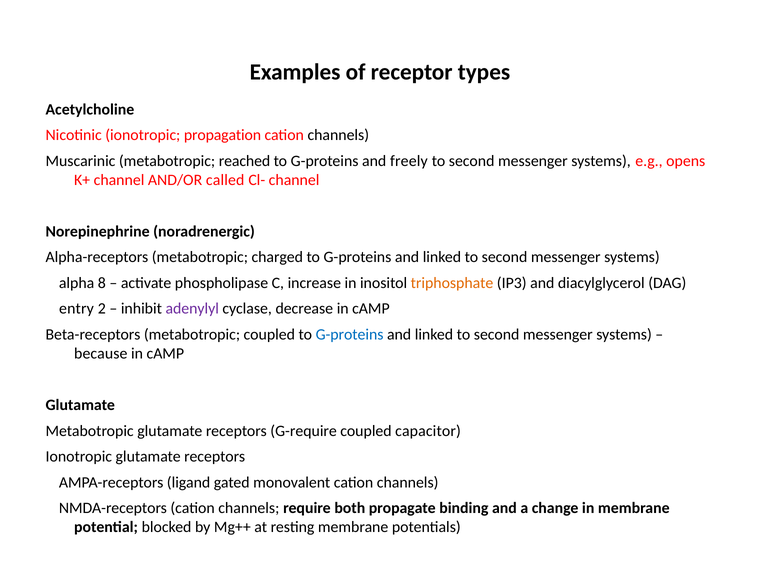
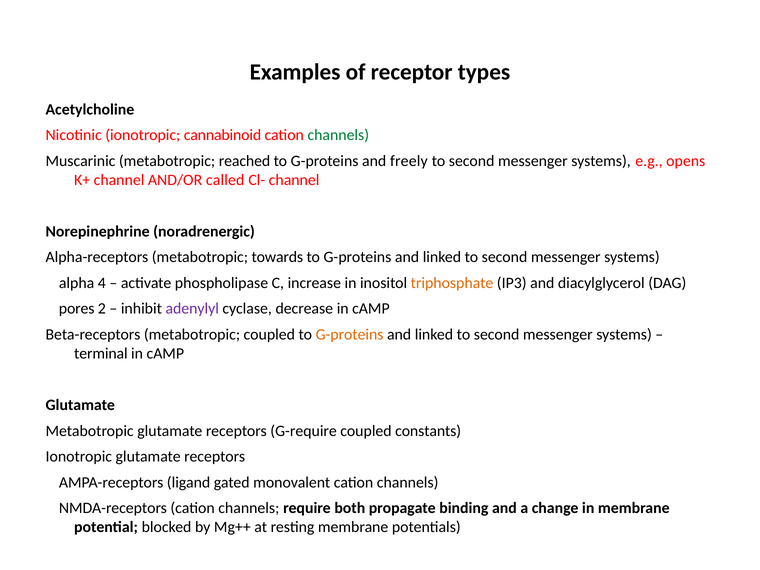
propagation: propagation -> cannabinoid (223, 135)
channels colour: black -> green (338, 135)
charged: charged -> towards (277, 257)
8: 8 -> 4 (102, 283)
entry: entry -> pores (77, 309)
G-proteins colour: blue -> orange (350, 335)
because: because -> terminal (101, 354)
capacitor: capacitor -> constants (428, 431)
